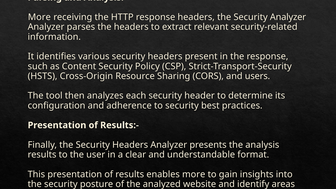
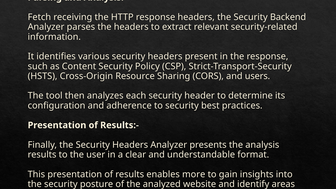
More: More -> Fetch (39, 17)
Security Analyzer: Analyzer -> Backend (288, 17)
